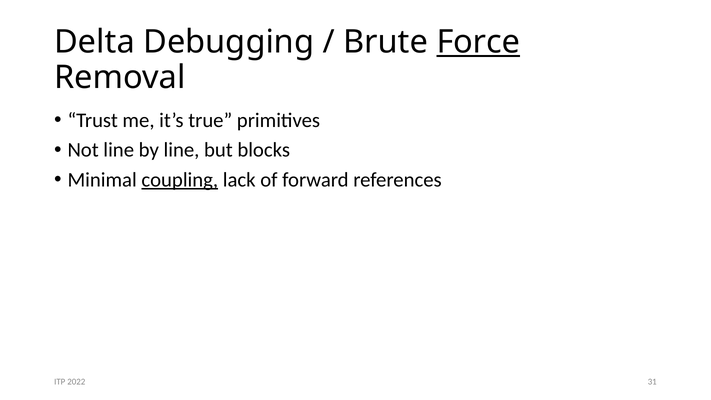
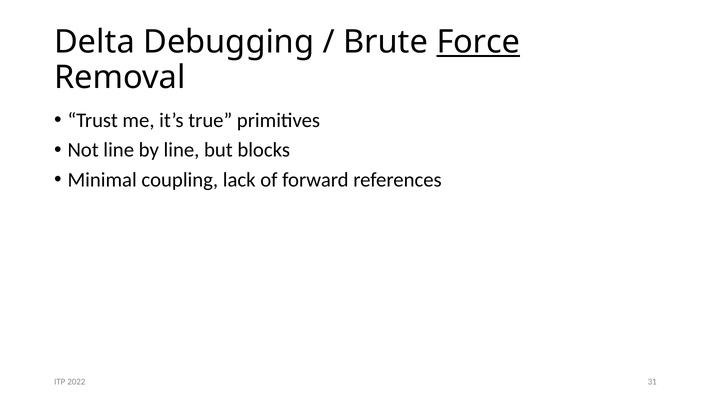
coupling underline: present -> none (180, 180)
